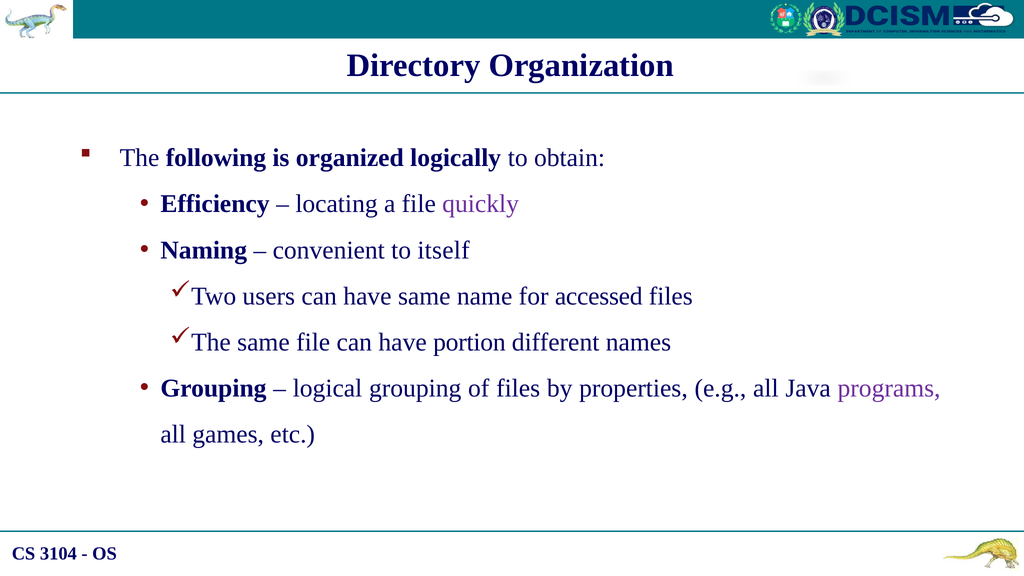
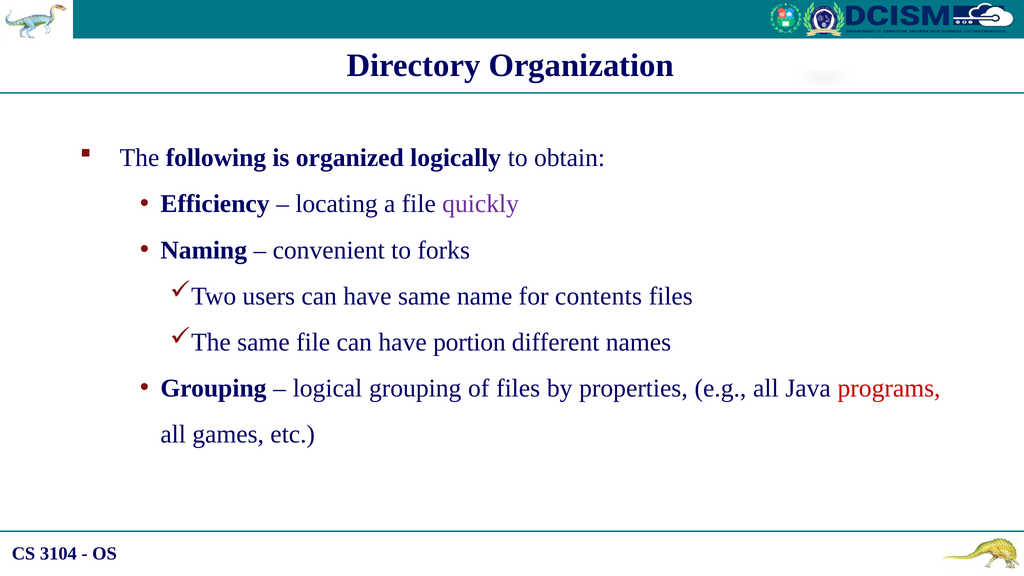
itself: itself -> forks (444, 250)
accessed: accessed -> contents (599, 296)
programs colour: purple -> red (889, 388)
